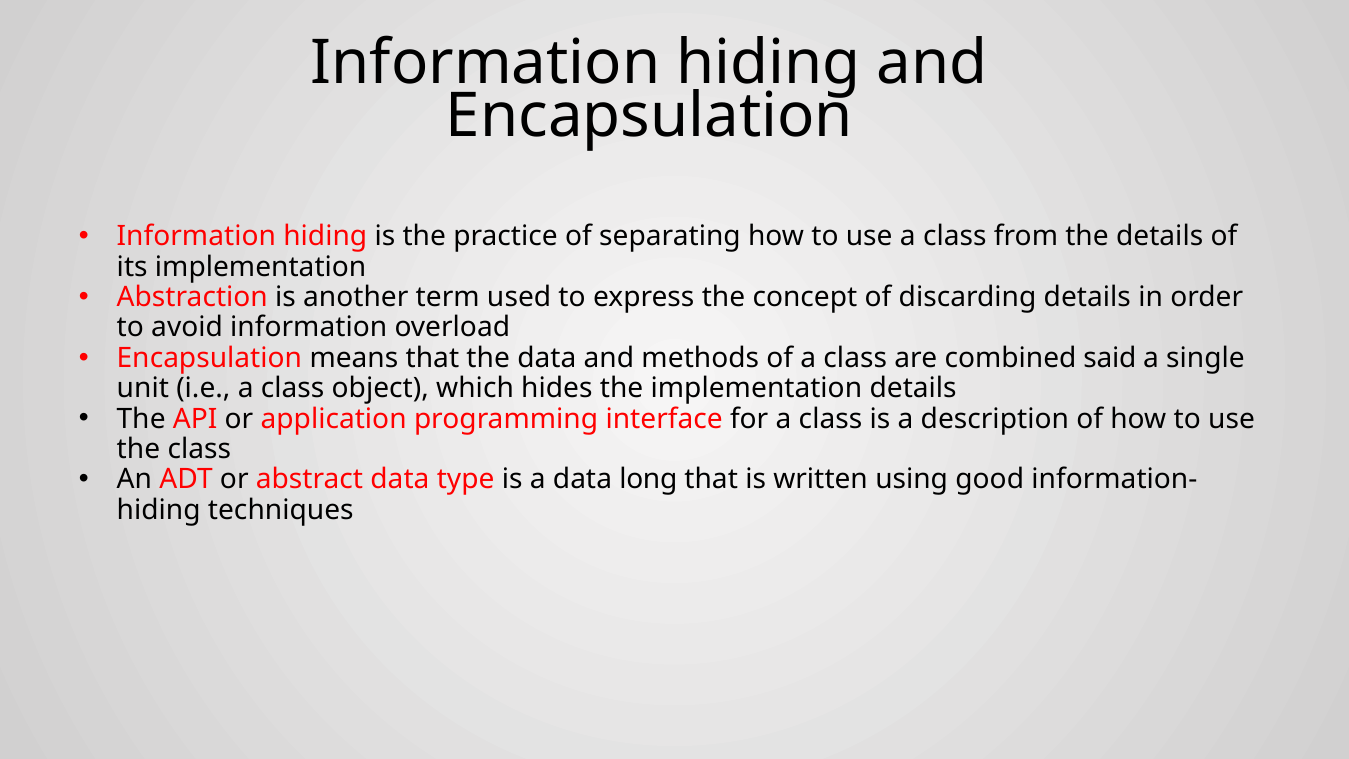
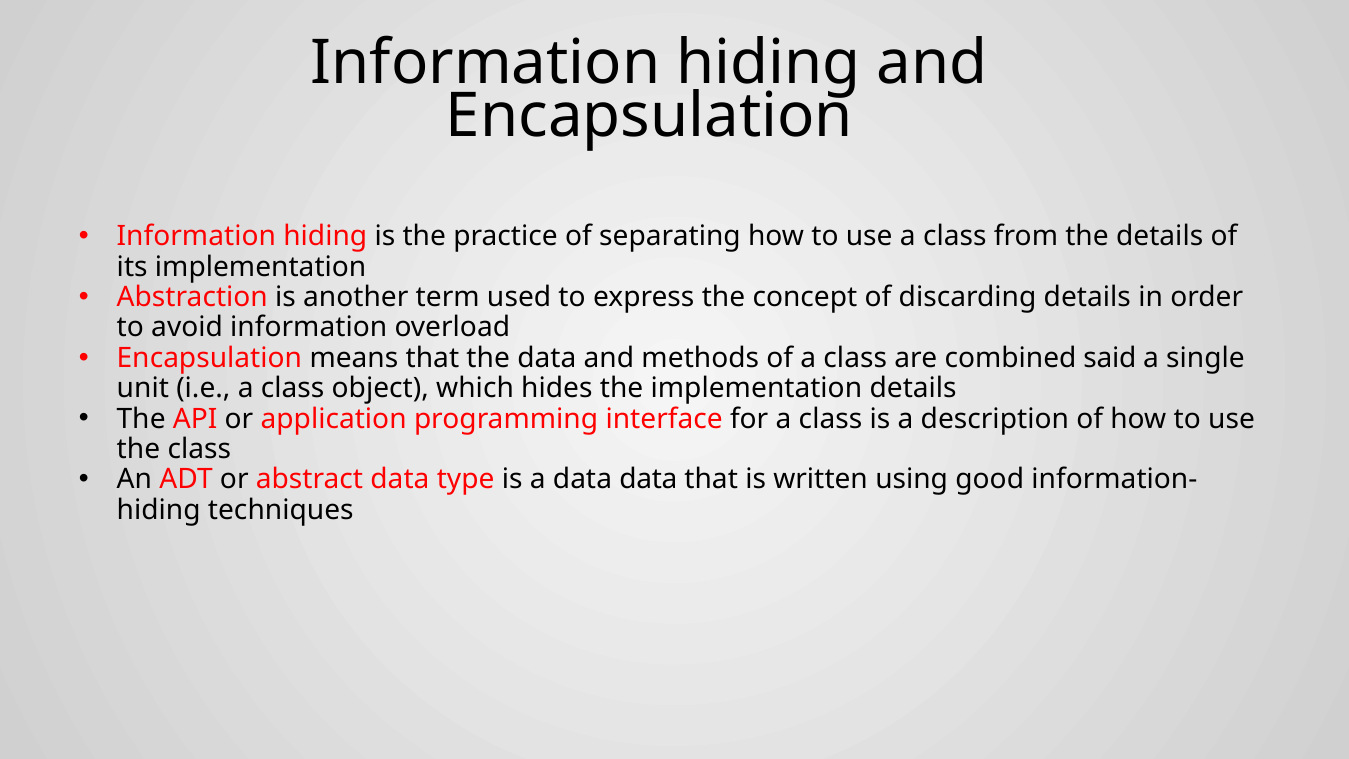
data long: long -> data (648, 479)
